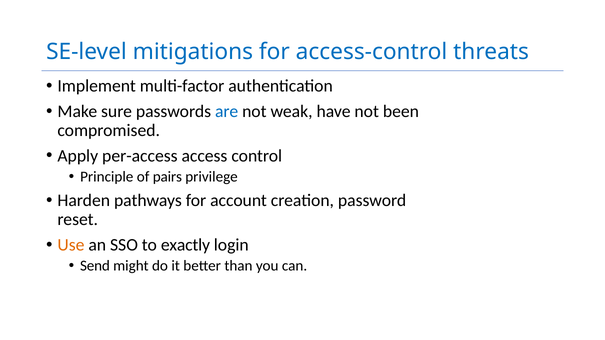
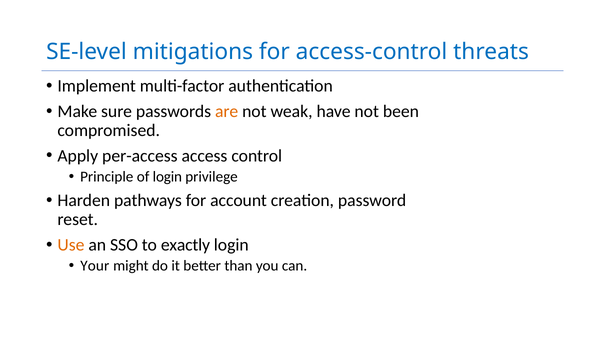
are colour: blue -> orange (227, 112)
of pairs: pairs -> login (167, 177)
Send: Send -> Your (95, 266)
